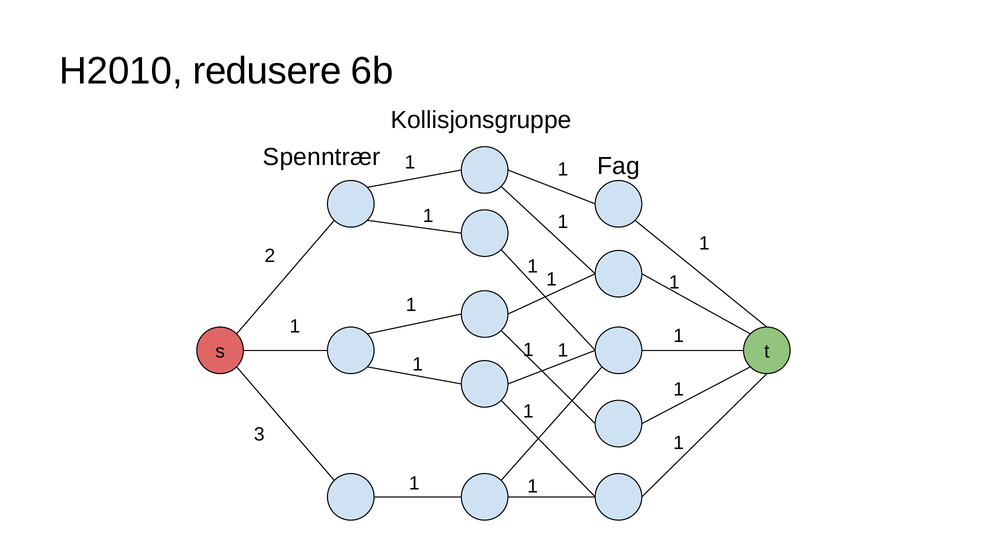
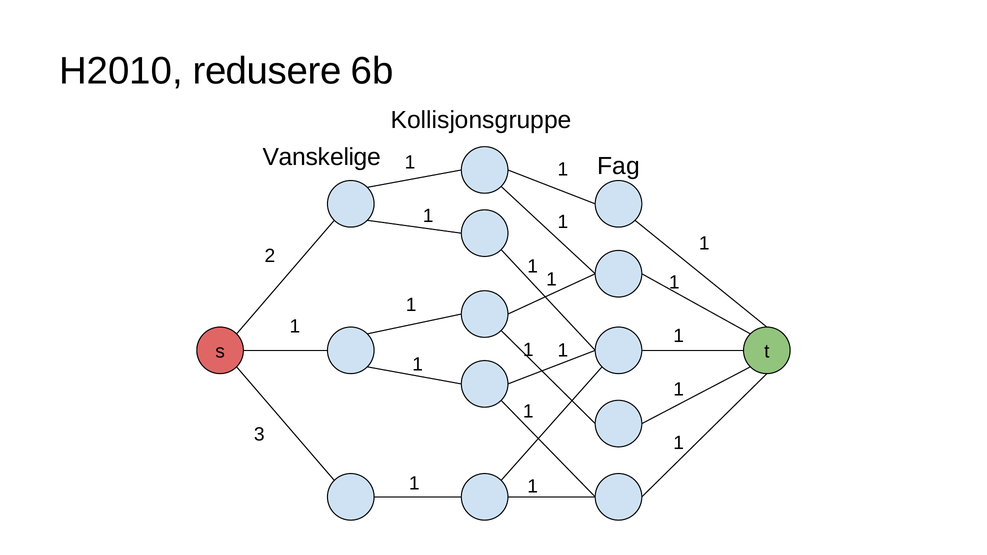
Spenntrær: Spenntrær -> Vanskelige (322, 157)
